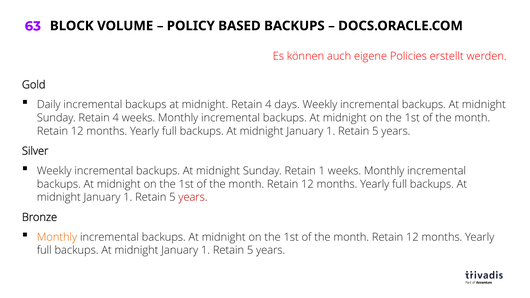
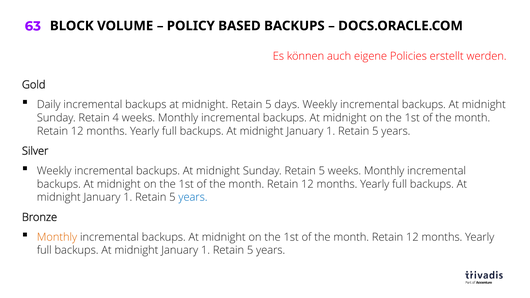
midnight Retain 4: 4 -> 5 (268, 105)
Sunday Retain 1: 1 -> 5 (322, 171)
years colour: red -> blue (193, 197)
